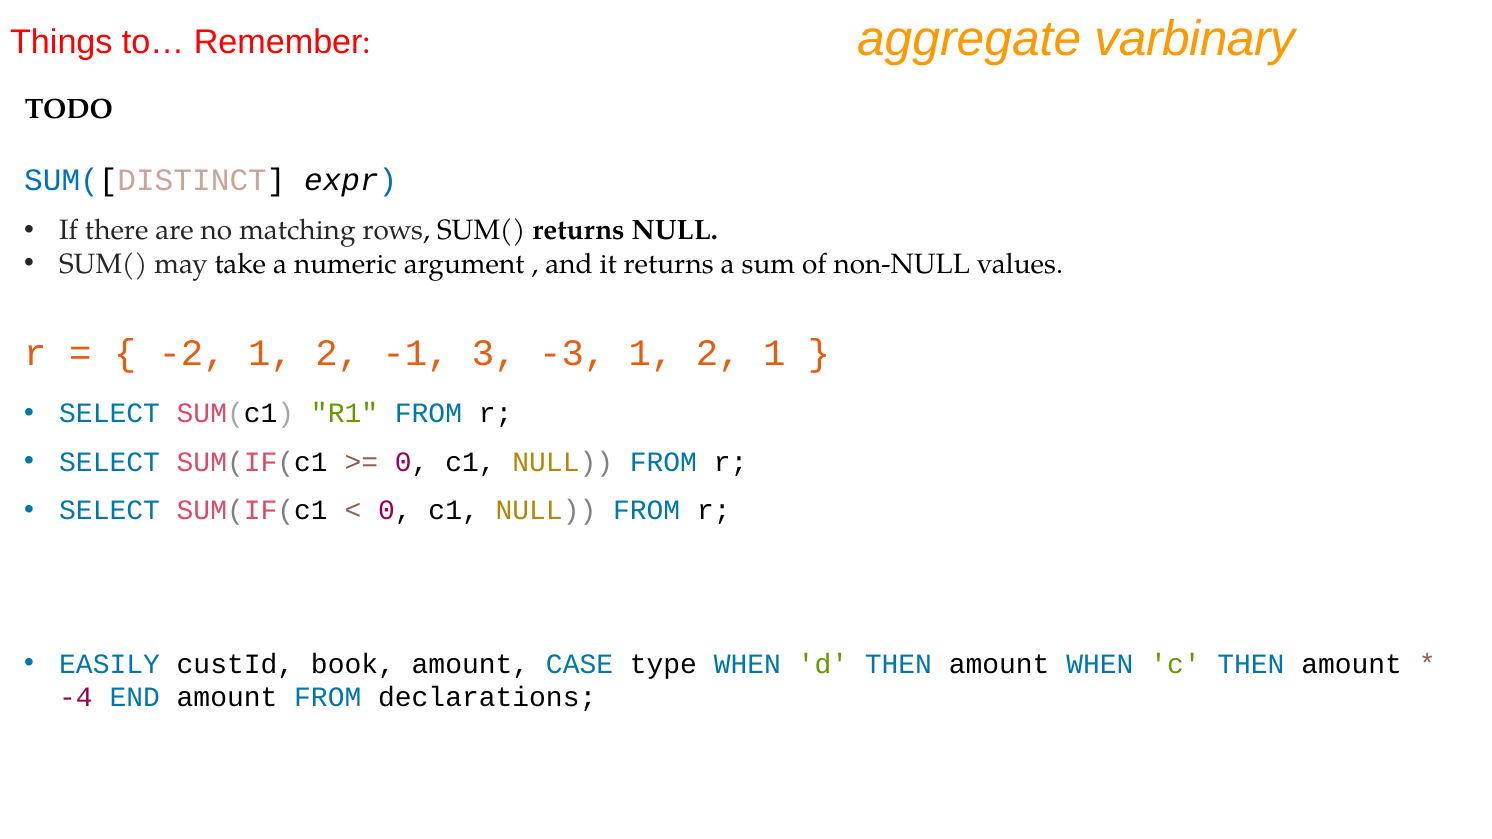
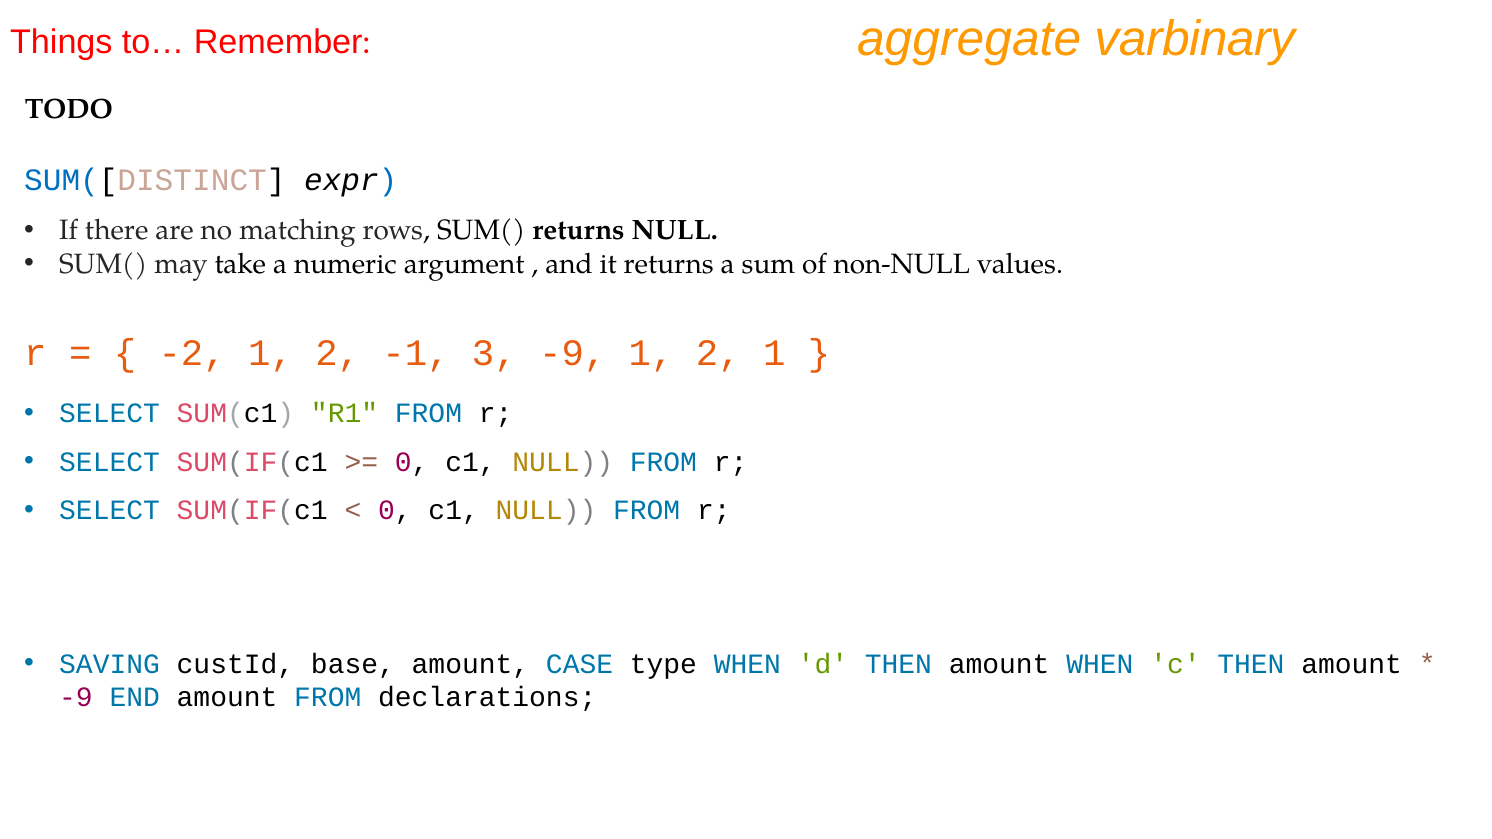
3 -3: -3 -> -9 (573, 353)
EASILY: EASILY -> SAVING (110, 664)
book: book -> base (353, 664)
-4: -4 -> -9 (76, 698)
